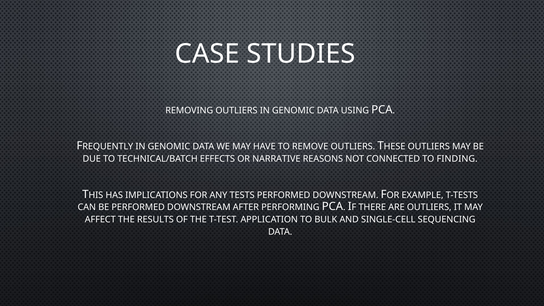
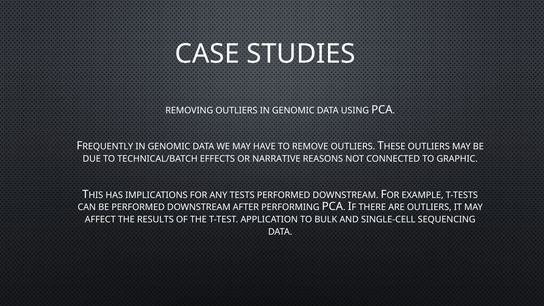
FINDING: FINDING -> GRAPHIC (457, 159)
